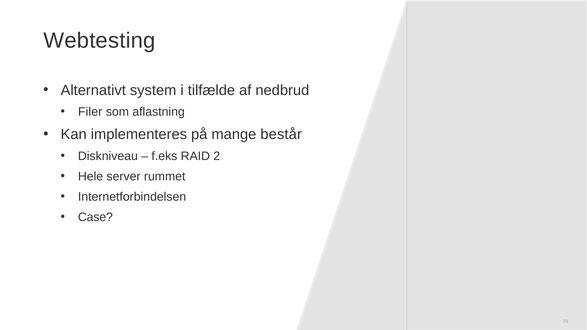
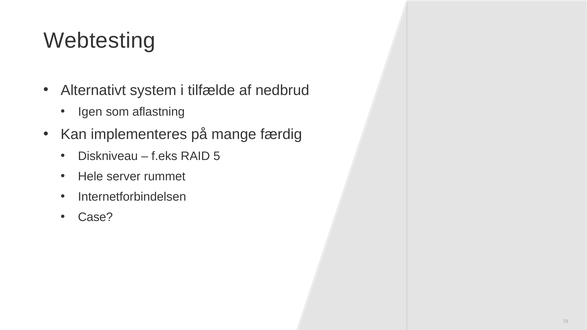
Filer: Filer -> Igen (90, 112)
består: består -> færdig (281, 134)
2: 2 -> 5 (217, 156)
